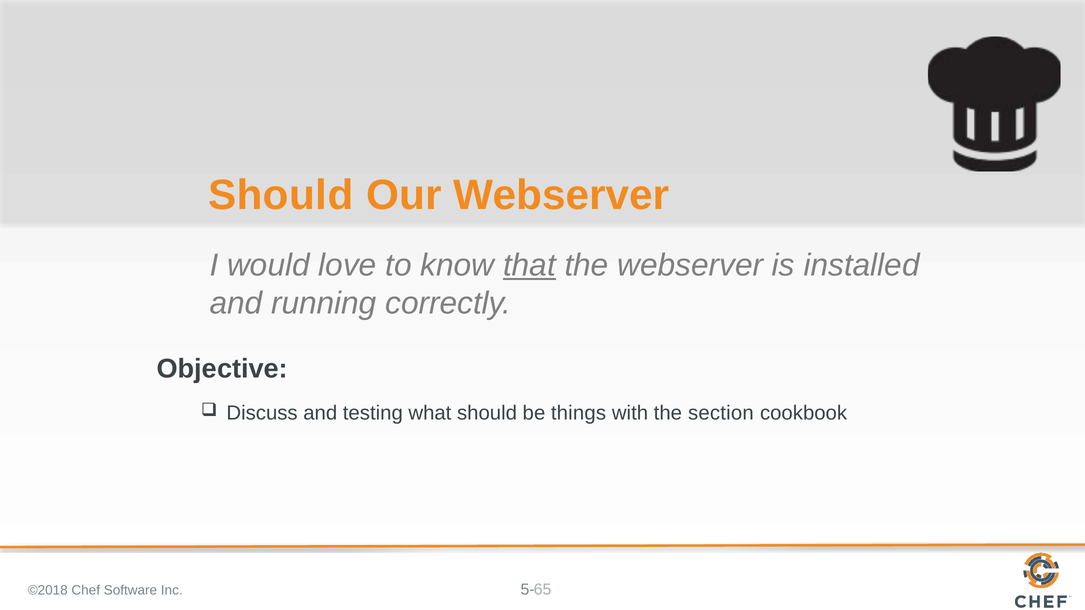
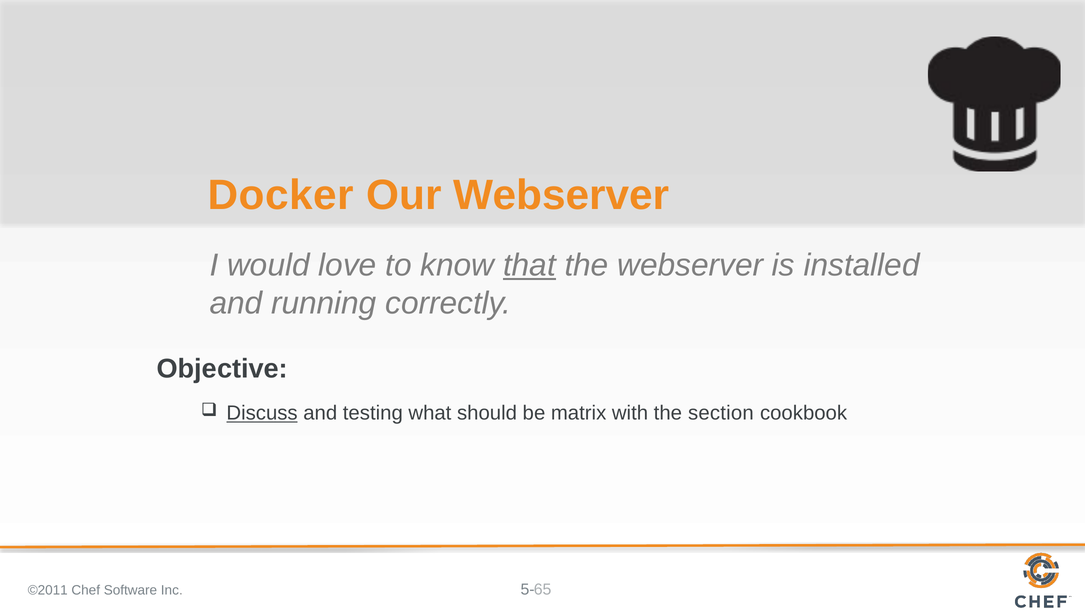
Should: Should -> Docker (281, 195)
Discuss underline: none -> present (262, 413)
things: things -> matrix (579, 413)
©2018: ©2018 -> ©2011 (48, 591)
